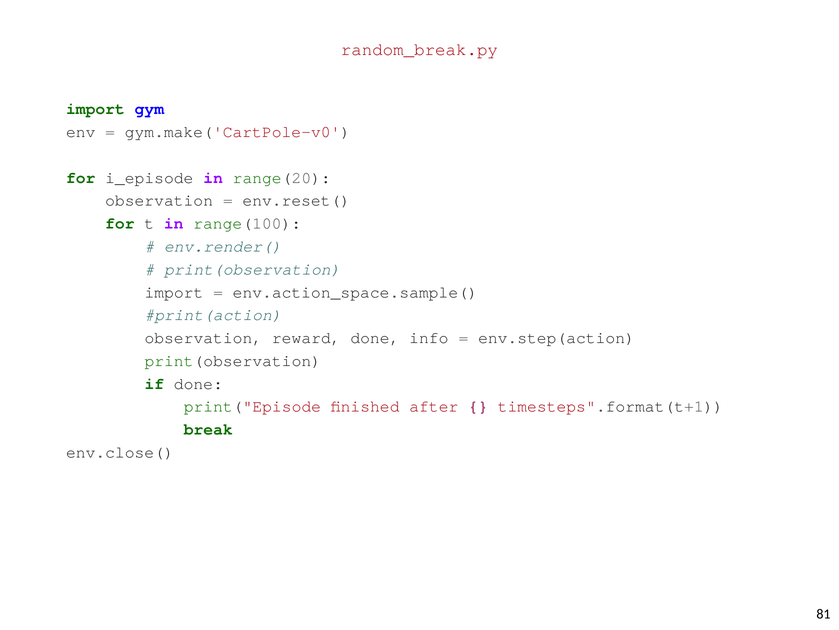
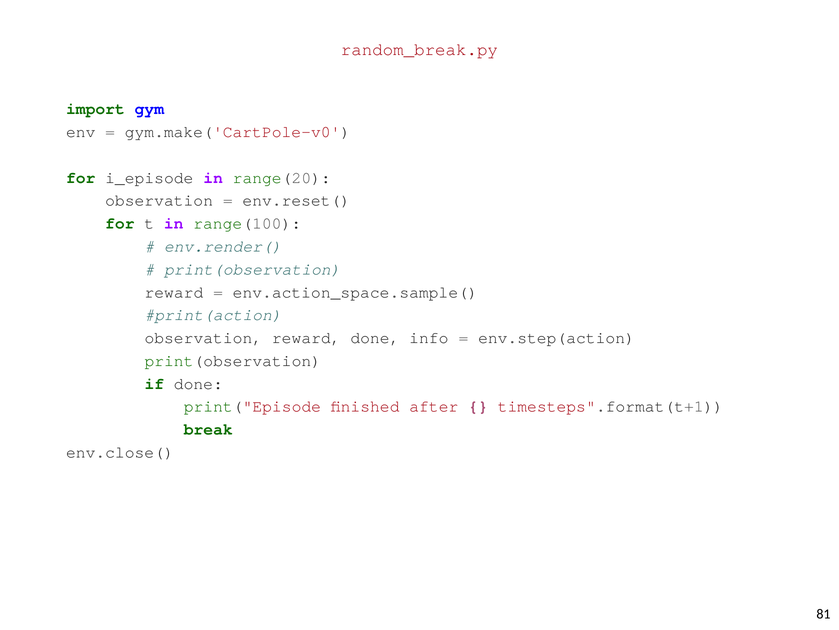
import: import -> reward (174, 292)
